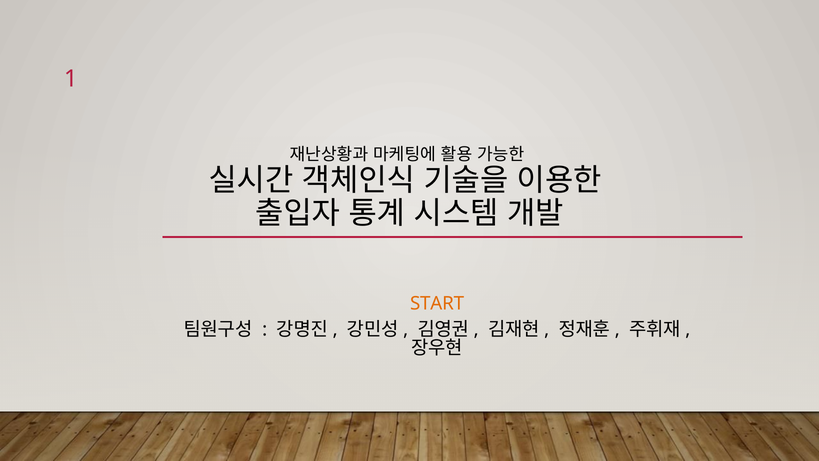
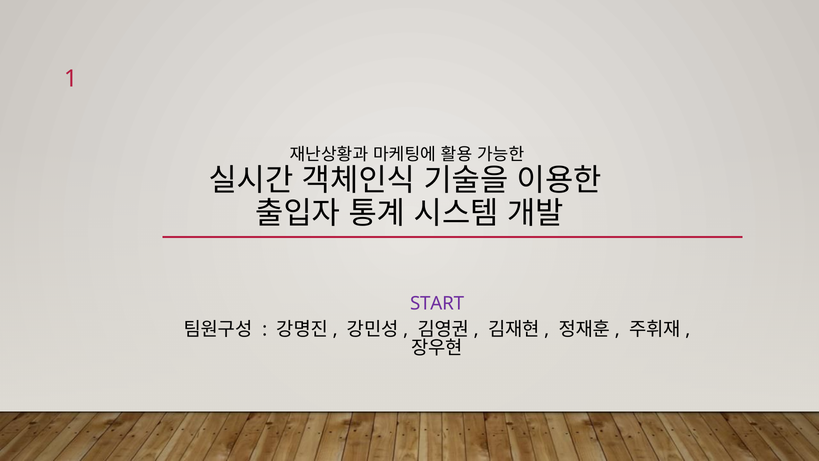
START colour: orange -> purple (437, 304)
